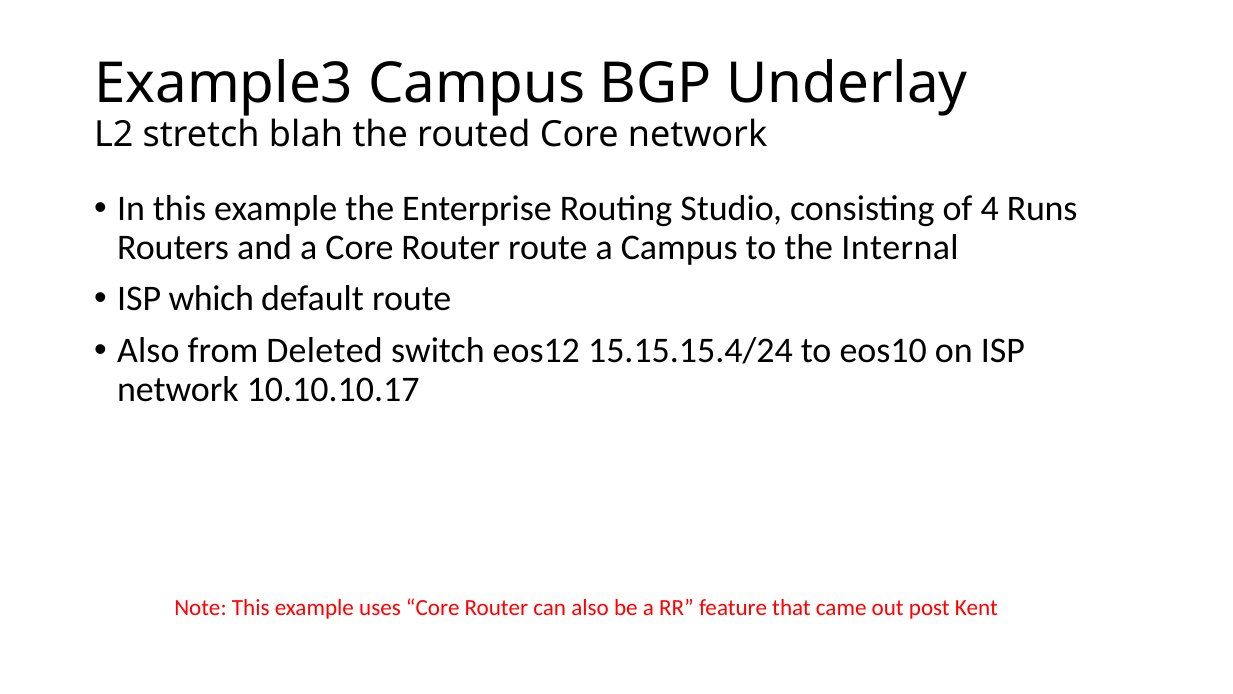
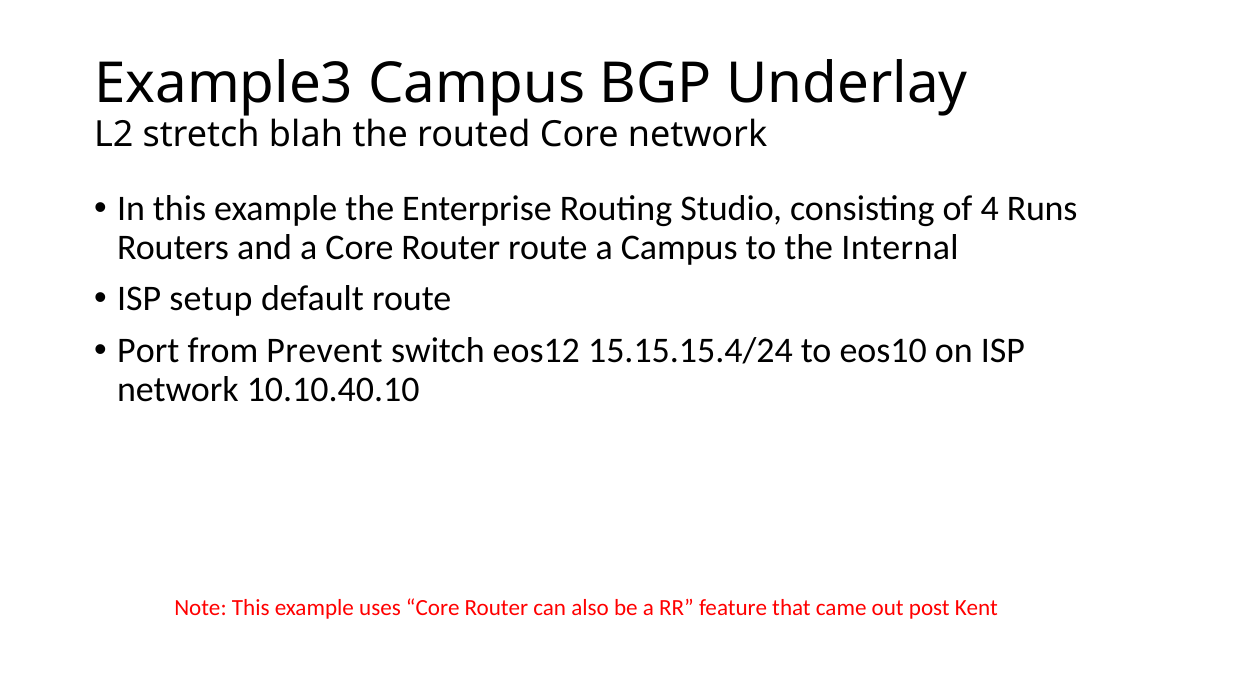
which: which -> setup (211, 299)
Also: Also -> Port (148, 350)
Deleted: Deleted -> Prevent (325, 350)
10.10.10.17: 10.10.10.17 -> 10.10.40.10 (333, 389)
